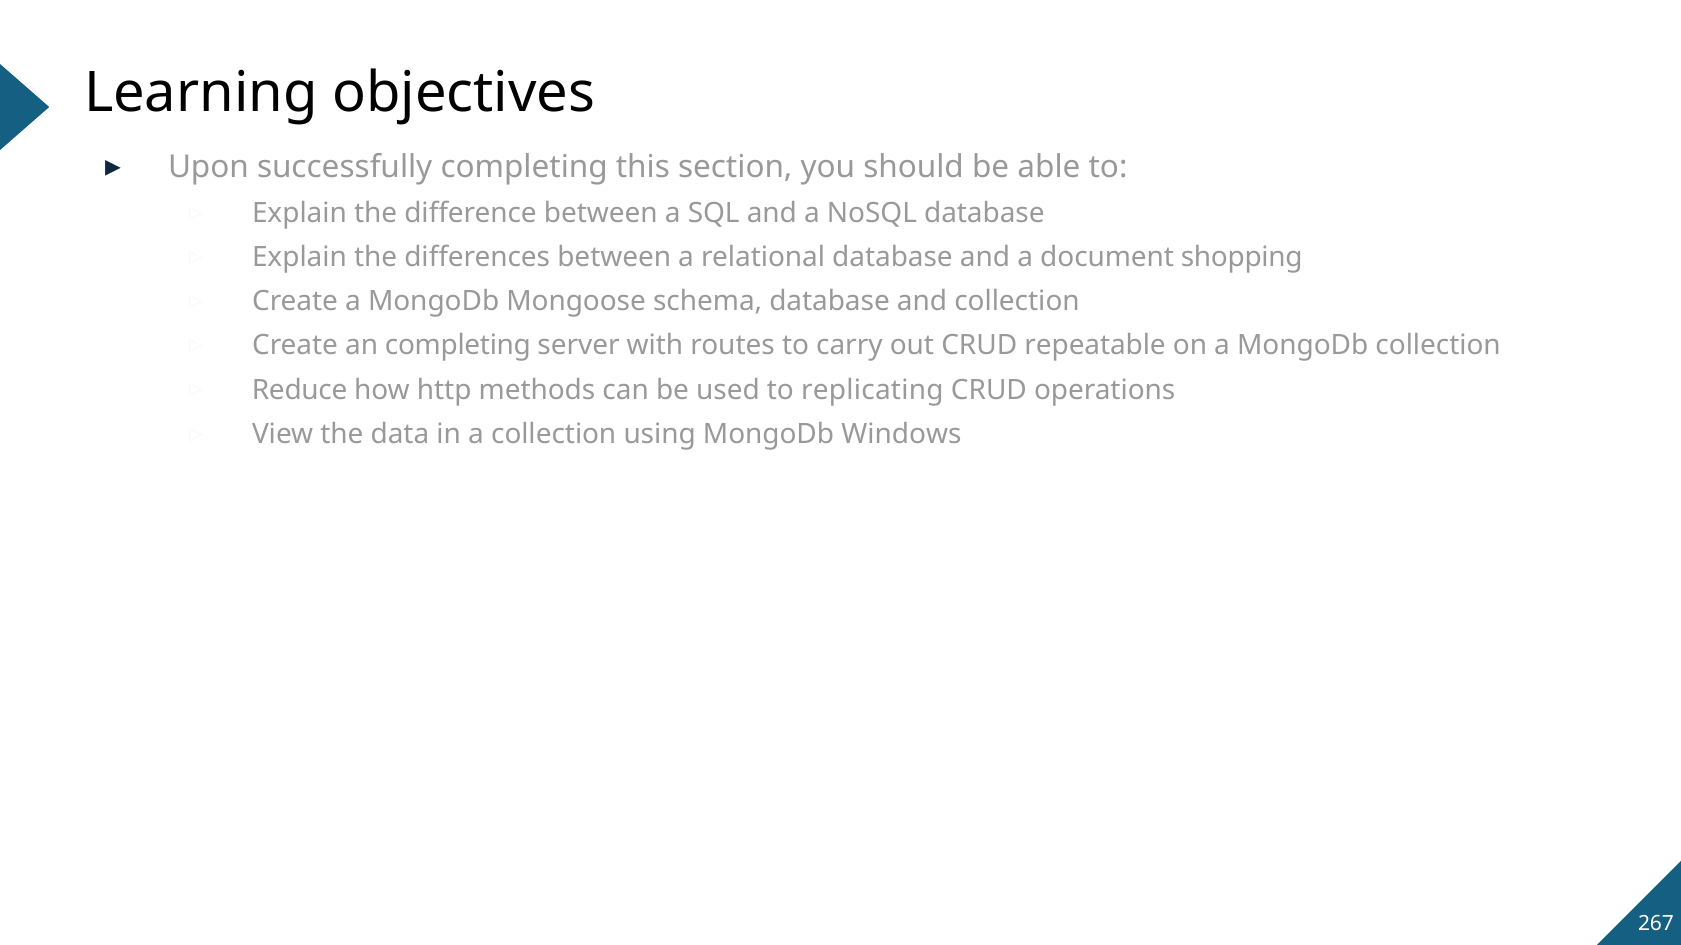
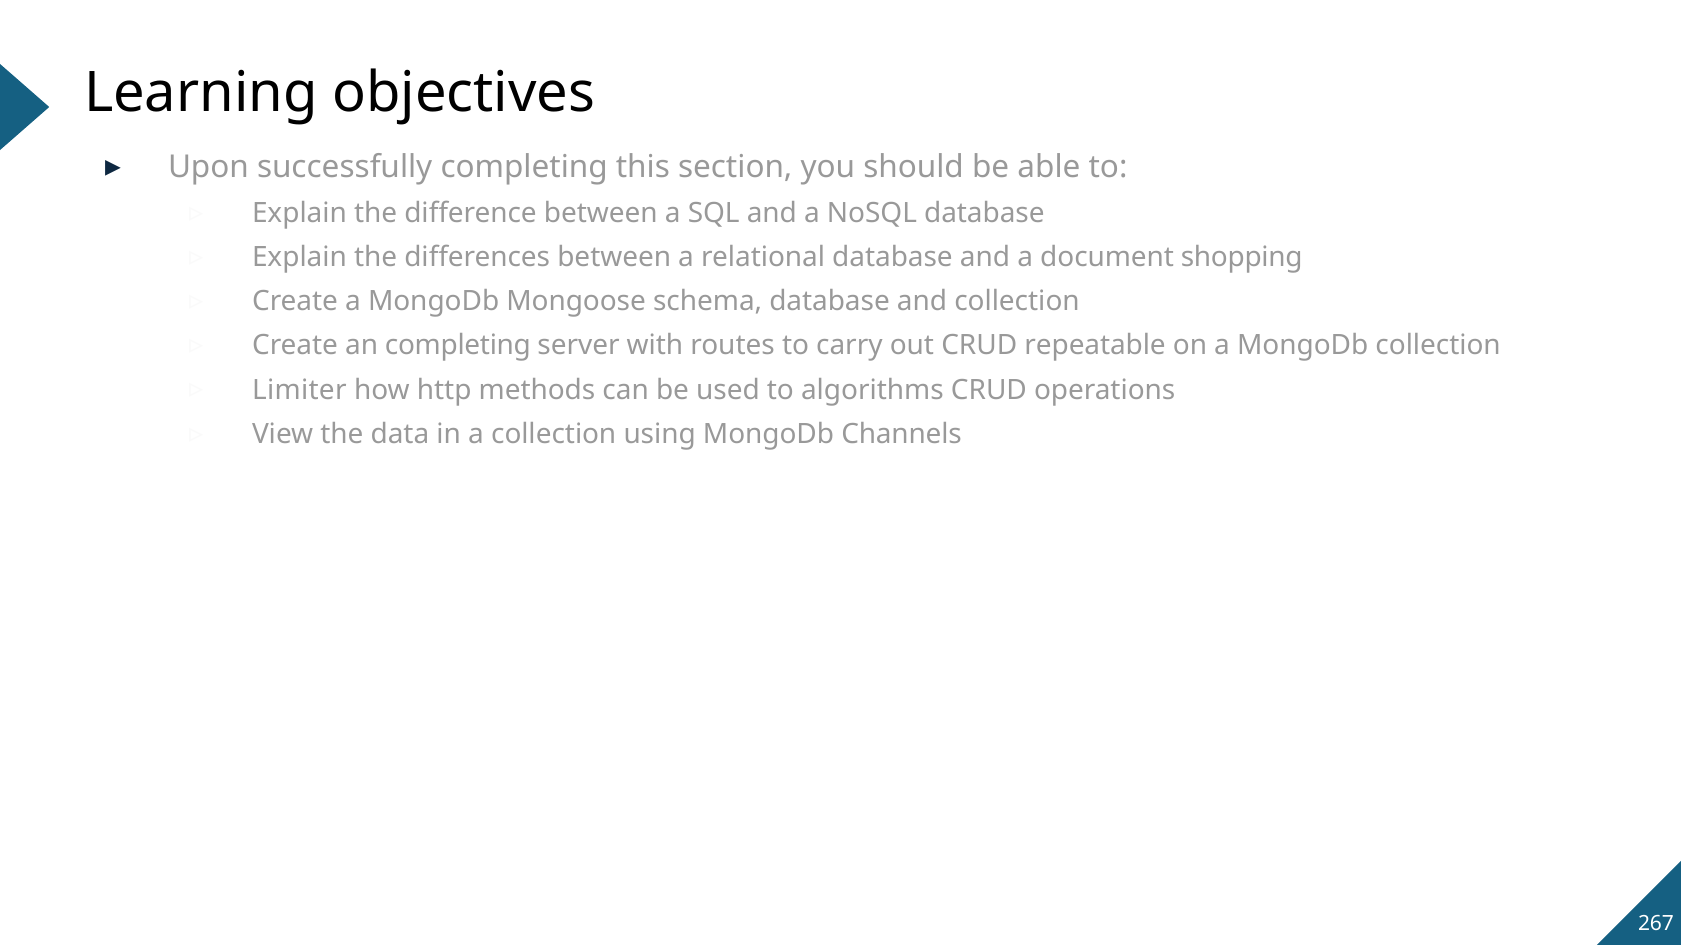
Reduce: Reduce -> Limiter (299, 390)
replicating: replicating -> algorithms (872, 390)
Windows: Windows -> Channels (901, 434)
